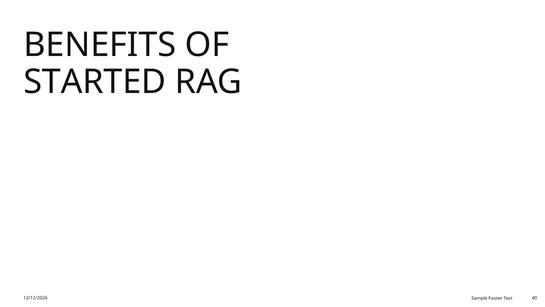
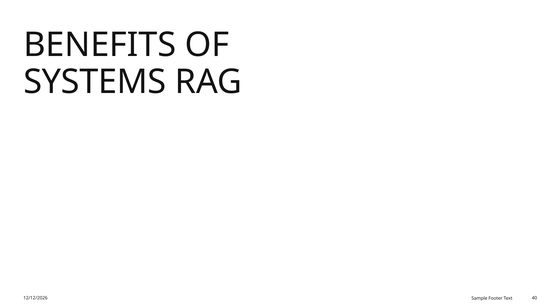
STARTED: STARTED -> SYSTEMS (95, 82)
